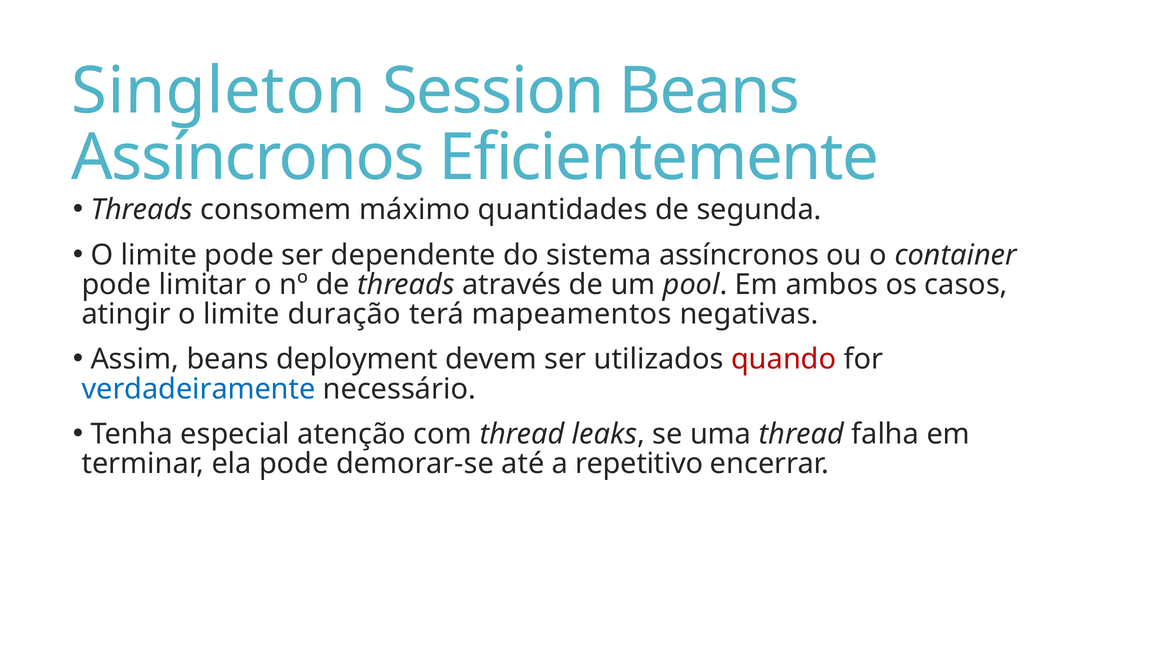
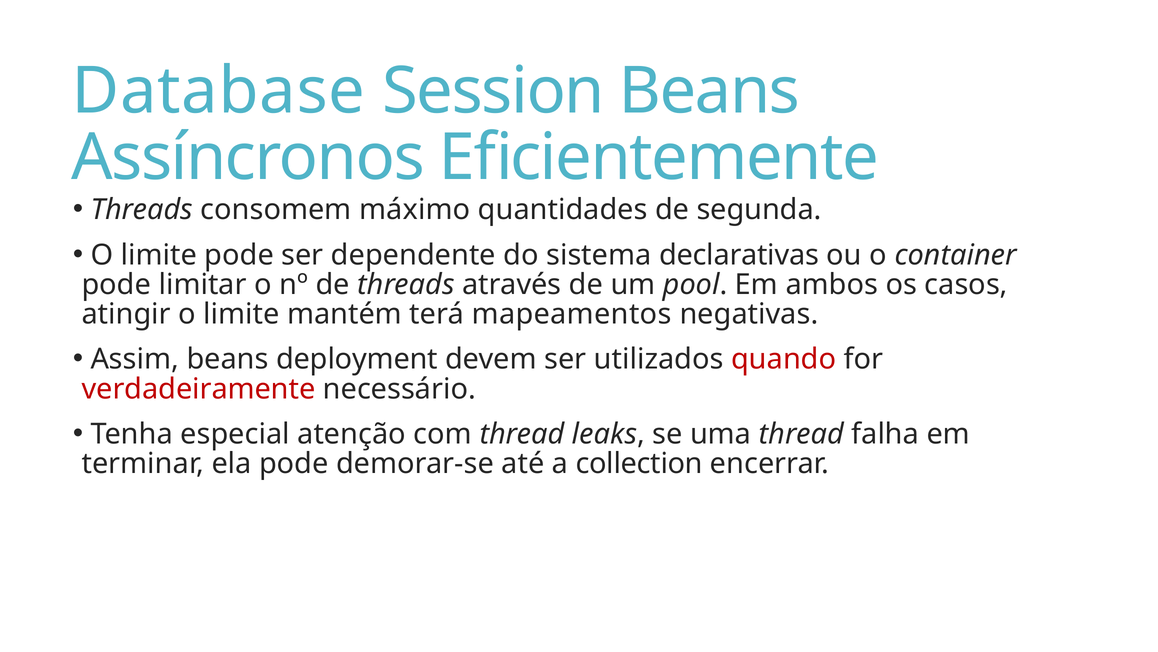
Singleton: Singleton -> Database (219, 91)
sistema assíncronos: assíncronos -> declarativas (739, 255)
duração: duração -> mantém (345, 314)
verdadeiramente colour: blue -> red (199, 389)
repetitivo: repetitivo -> collection (639, 463)
